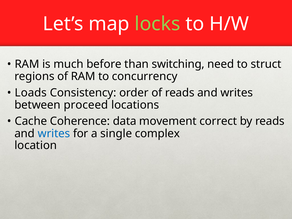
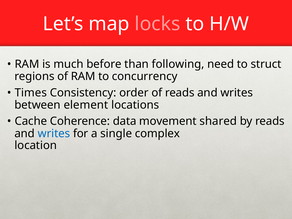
locks colour: light green -> pink (158, 24)
switching: switching -> following (178, 64)
Loads: Loads -> Times (31, 93)
proceed: proceed -> element (86, 105)
correct: correct -> shared (218, 121)
